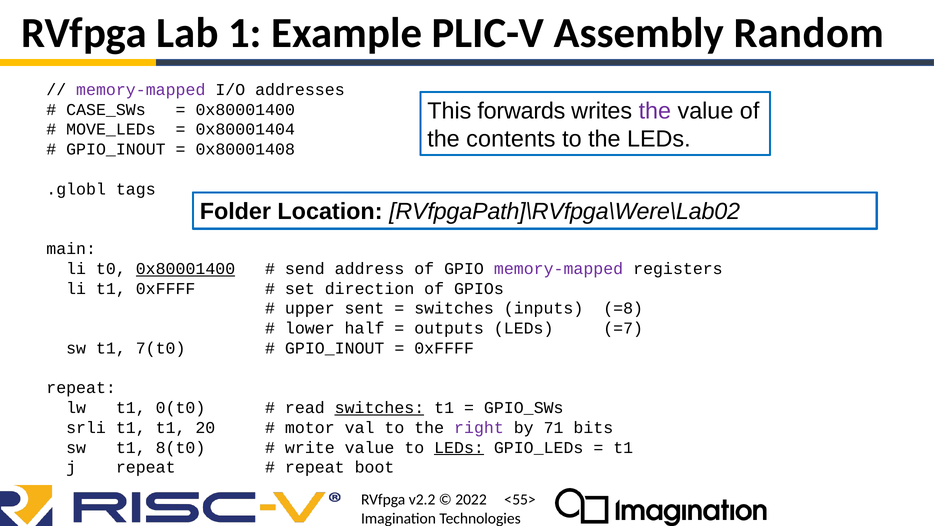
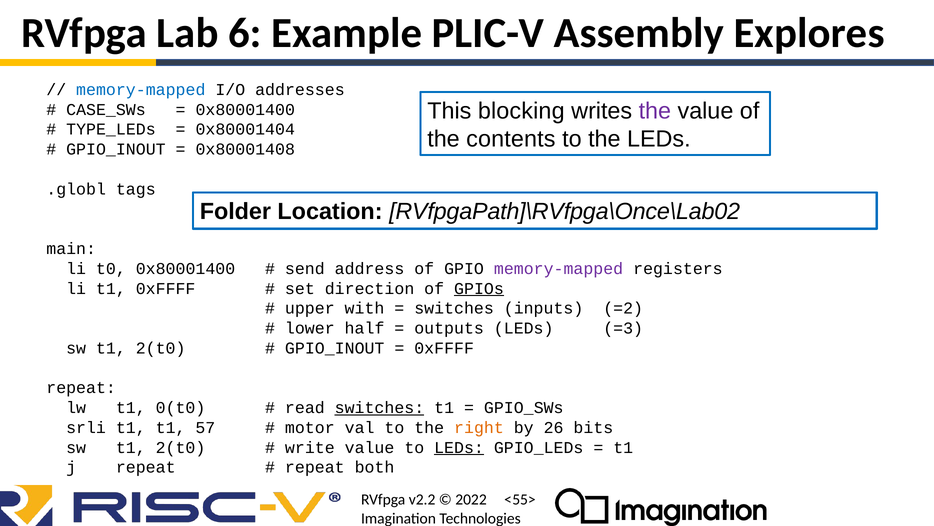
1: 1 -> 6 (245, 33)
Random: Random -> Explores (809, 33)
memory-mapped colour: purple -> blue (141, 90)
forwards: forwards -> blocking (521, 111)
MOVE_LEDs: MOVE_LEDs -> TYPE_LEDs (111, 129)
RVfpgaPath]\RVfpga\Were\Lab02: RVfpgaPath]\RVfpga\Were\Lab02 -> RVfpgaPath]\RVfpga\Once\Lab02 (565, 211)
0x80001400 underline: present -> none (185, 268)
GPIOs underline: none -> present (479, 288)
sent: sent -> with (365, 308)
=8: =8 -> =2 (623, 308)
=7: =7 -> =3 (623, 328)
7(t0: 7(t0 -> 2(t0 (161, 348)
20: 20 -> 57 (205, 427)
right colour: purple -> orange (479, 427)
71: 71 -> 26 (554, 427)
8(t0: 8(t0 -> 2(t0 (180, 447)
boot: boot -> both (375, 467)
